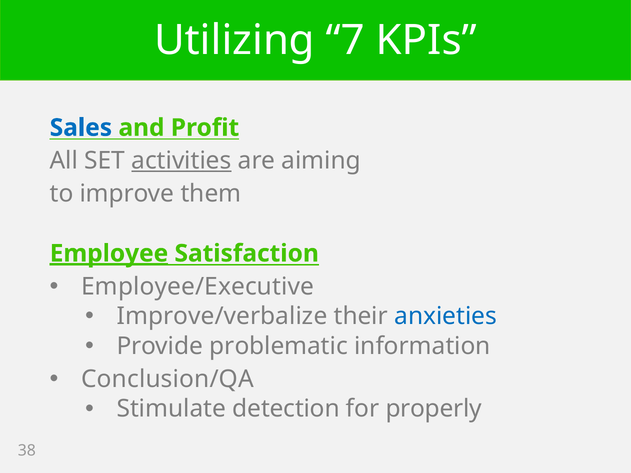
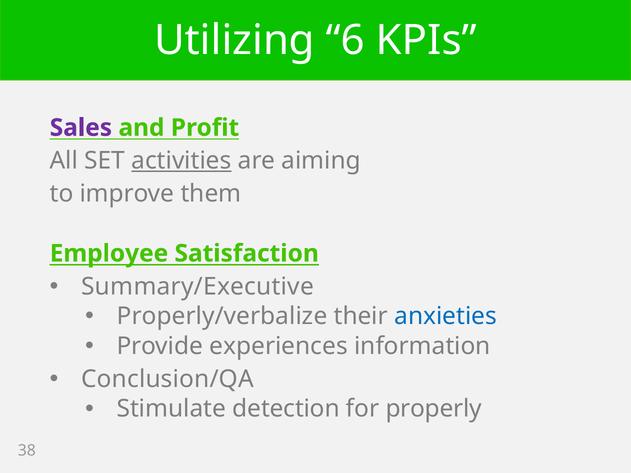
7: 7 -> 6 (345, 41)
Sales colour: blue -> purple (81, 128)
Employee underline: present -> none (109, 254)
Employee/Executive: Employee/Executive -> Summary/Executive (198, 287)
Improve/verbalize: Improve/verbalize -> Properly/verbalize (222, 316)
problematic: problematic -> experiences (279, 346)
